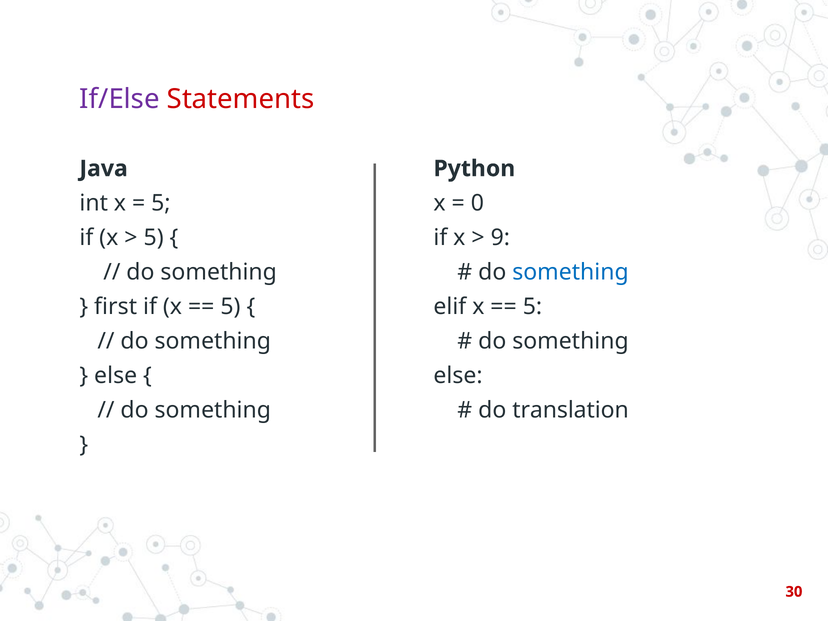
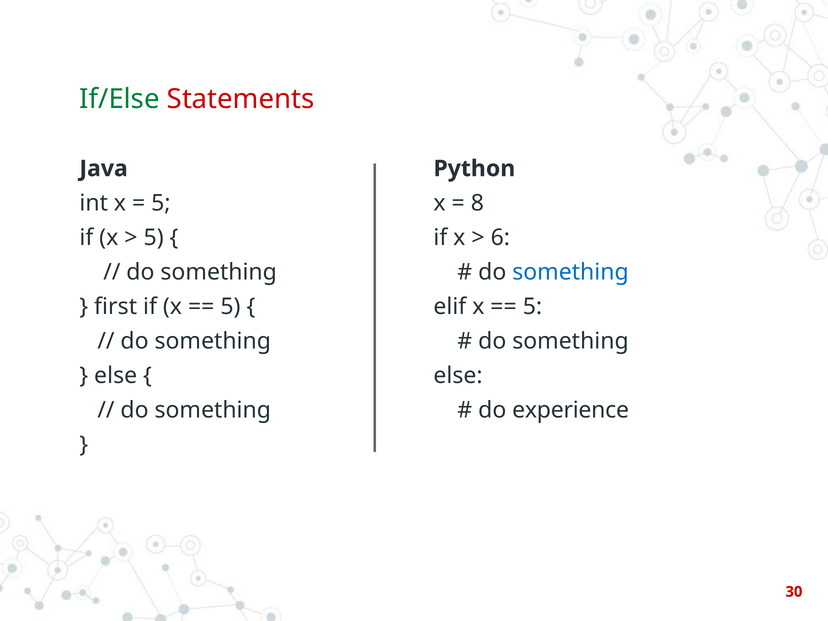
If/Else colour: purple -> green (120, 99)
0: 0 -> 8 (477, 203)
9: 9 -> 6 (500, 238)
translation: translation -> experience (571, 410)
